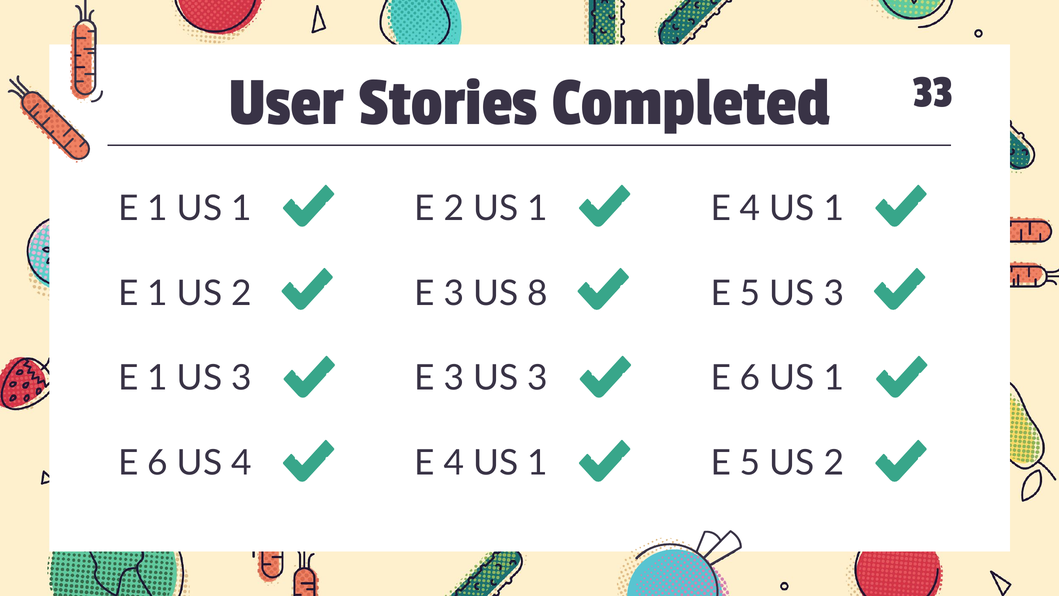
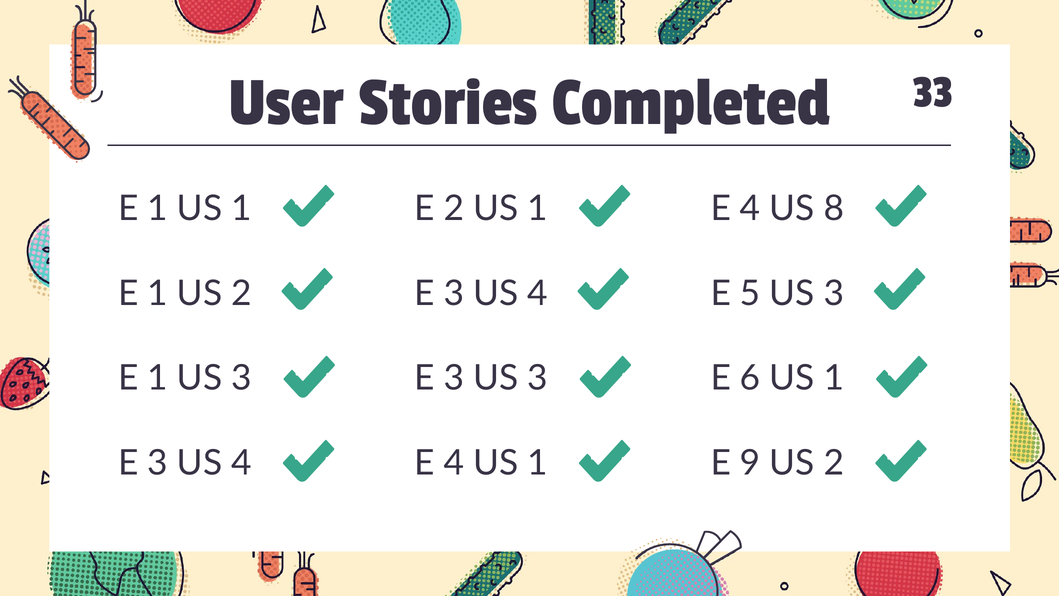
1: 1 -> 8 (834, 209)
8: 8 -> 4 (537, 293)
6: 6 -> 3 (158, 463)
5: 5 -> 9 (750, 463)
